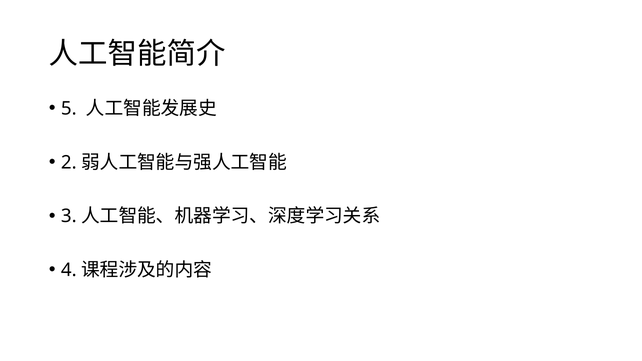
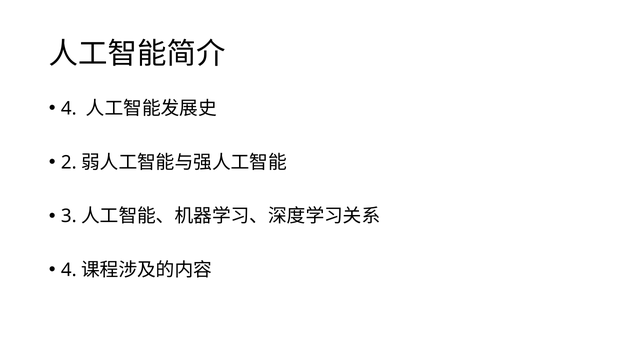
5: 5 -> 4 (69, 109)
